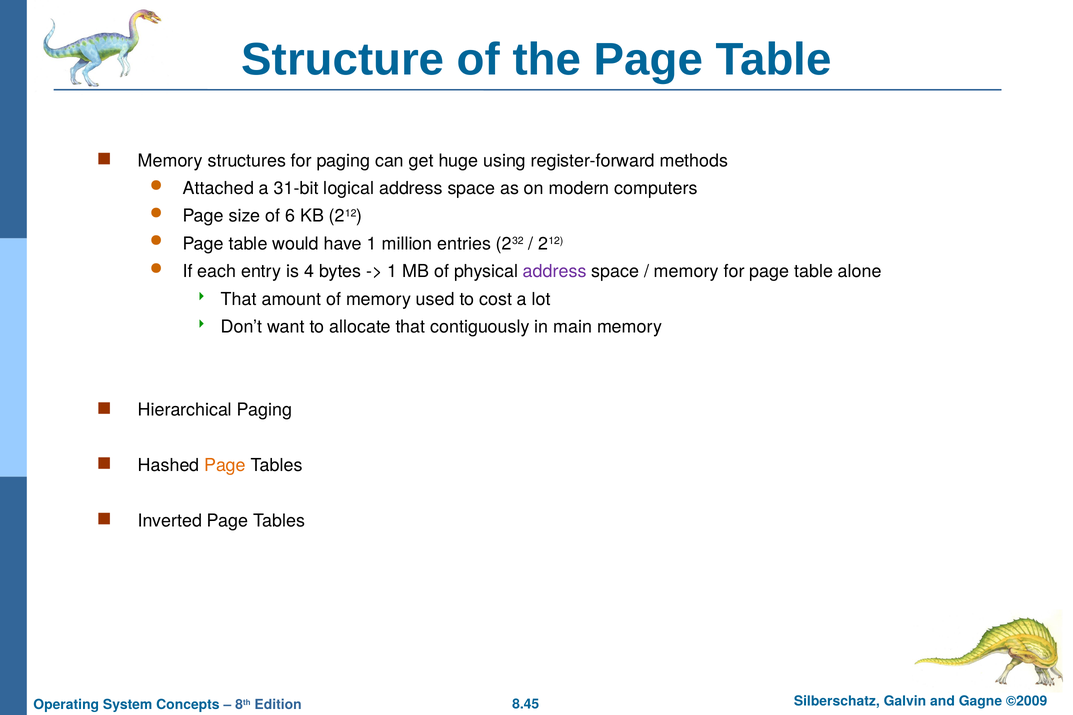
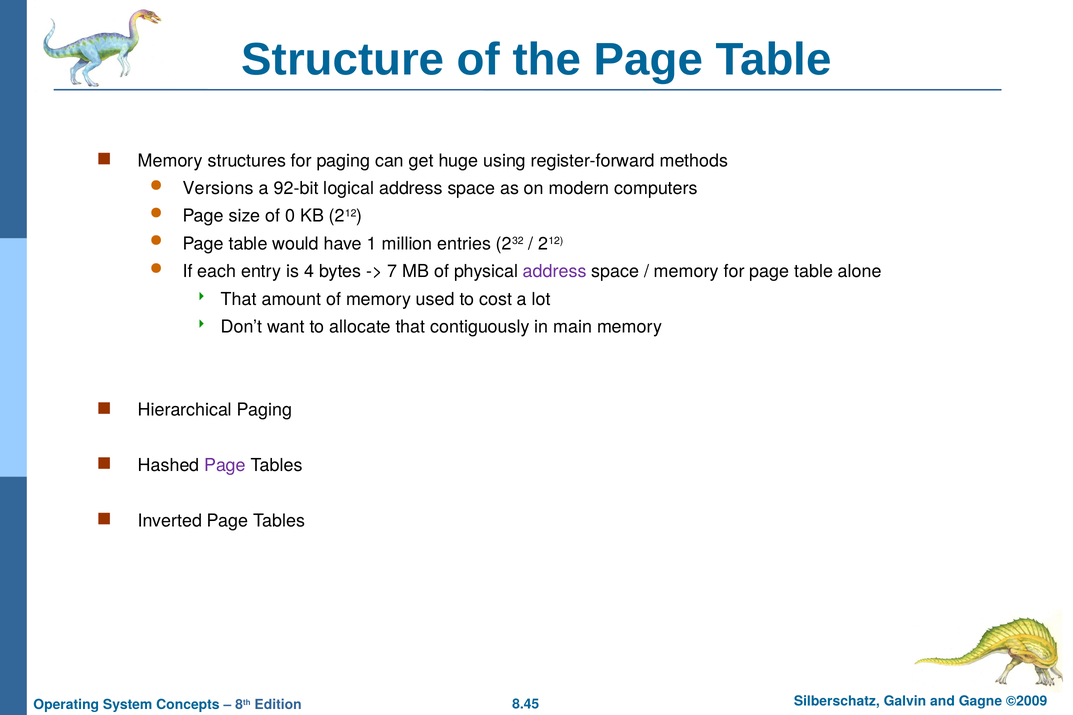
Attached: Attached -> Versions (218, 188)
31-bit: 31-bit -> 92-bit (296, 188)
6: 6 -> 0 (290, 216)
1: 1 -> 7 (392, 272)
Page colour: orange -> purple (225, 466)
